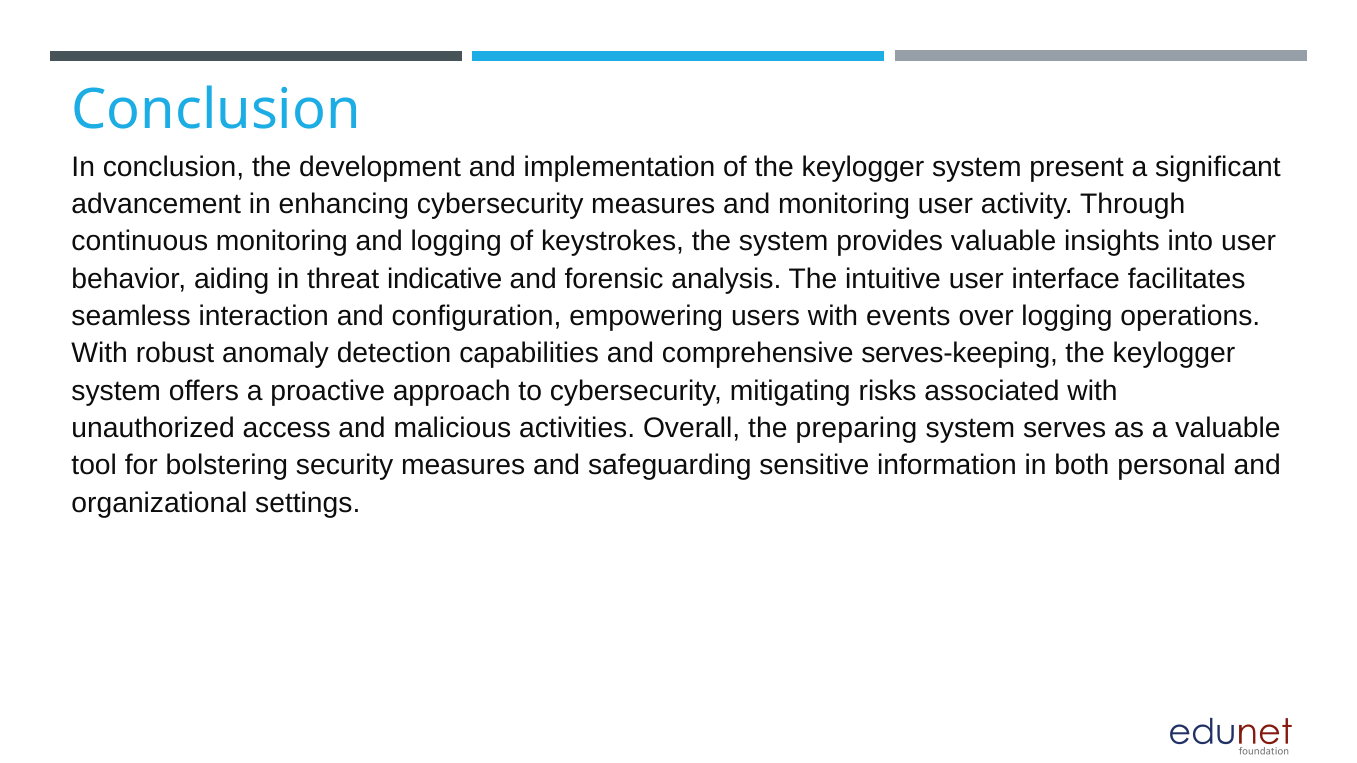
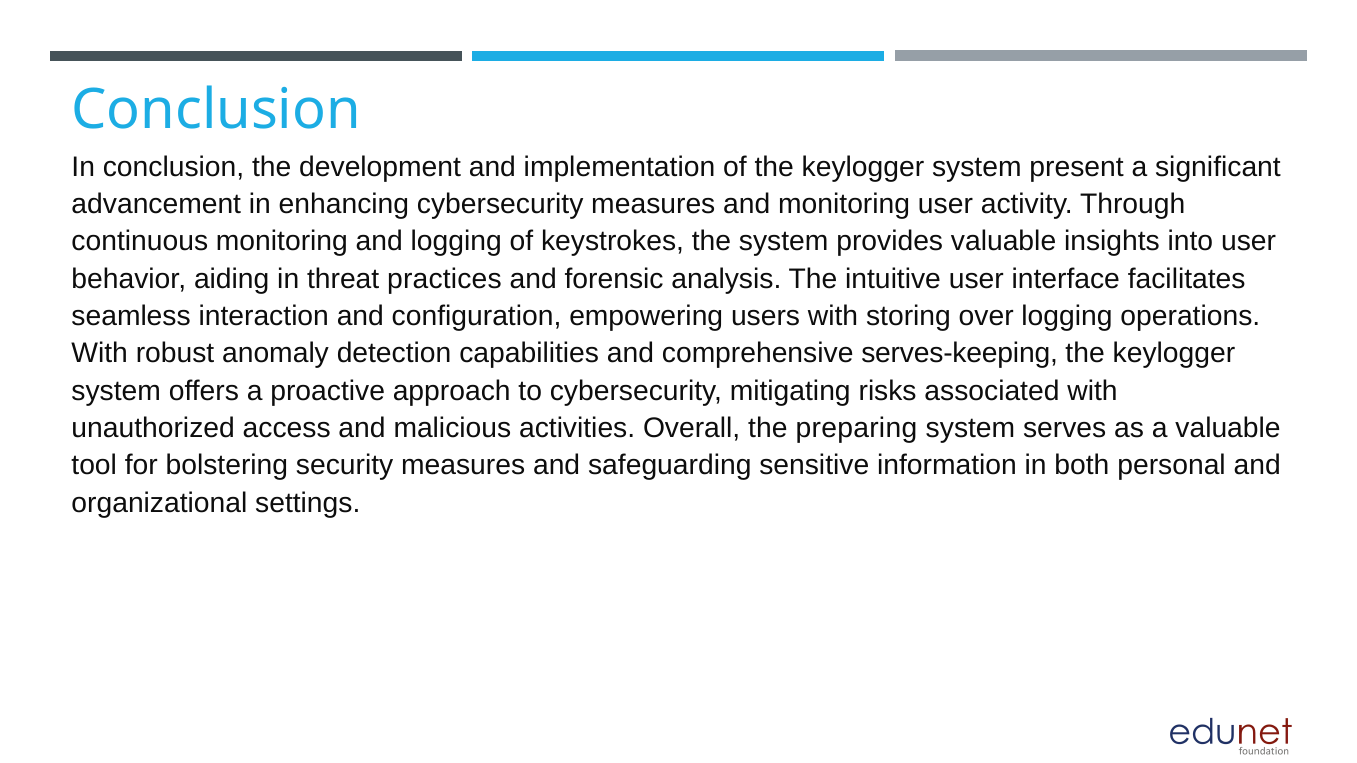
indicative: indicative -> practices (444, 279)
events: events -> storing (908, 316)
